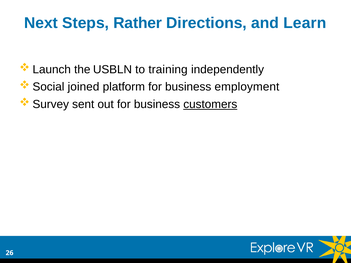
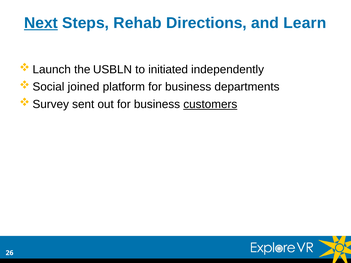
Next underline: none -> present (41, 23)
Rather: Rather -> Rehab (138, 23)
training: training -> initiated (168, 69)
employment: employment -> departments (247, 87)
